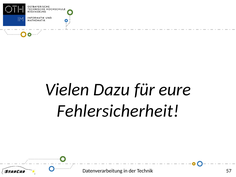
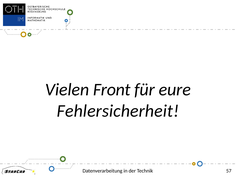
Dazu: Dazu -> Front (112, 90)
